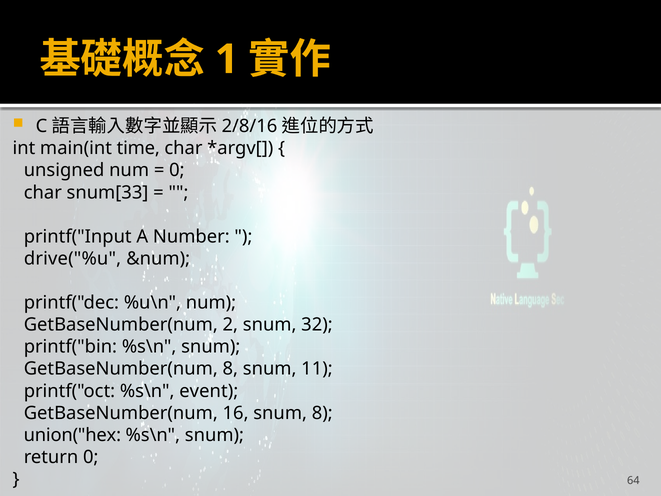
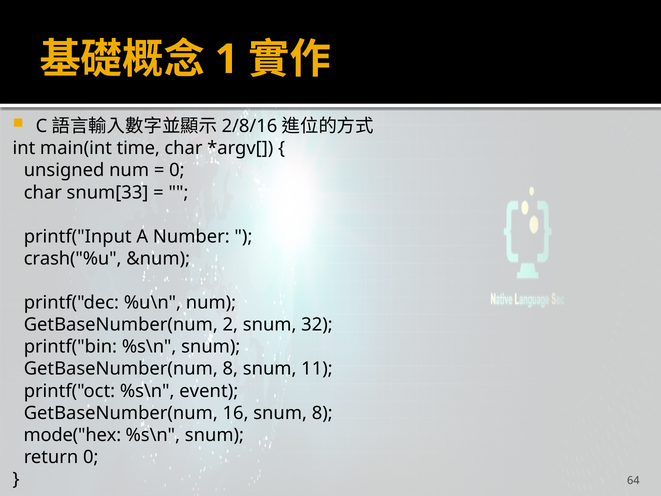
drive("%u: drive("%u -> crash("%u (73, 258)
union("hex: union("hex -> mode("hex (72, 435)
